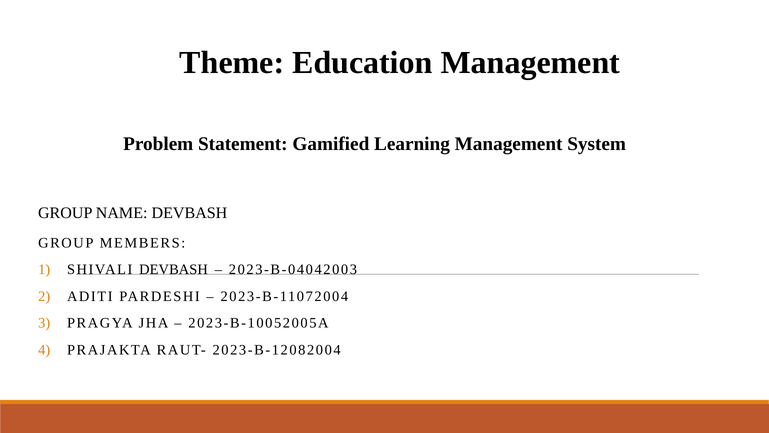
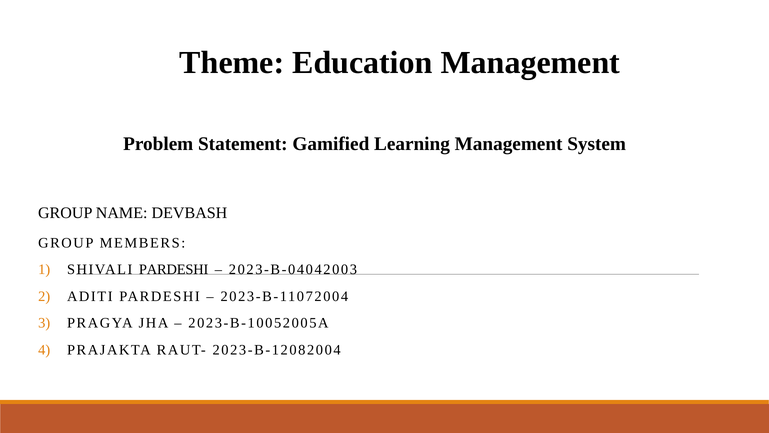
SHIVALI DEVBASH: DEVBASH -> PARDESHI (174, 269)
